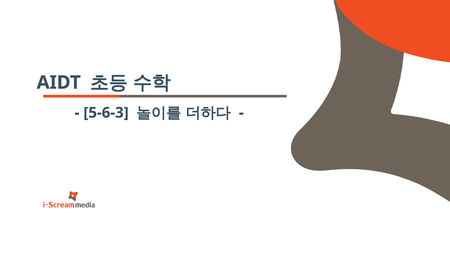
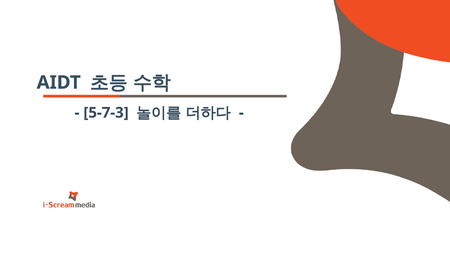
5-6-3: 5-6-3 -> 5-7-3 (106, 113)
